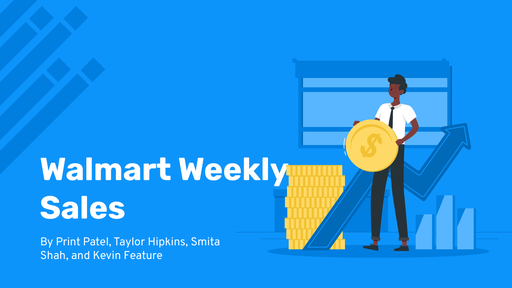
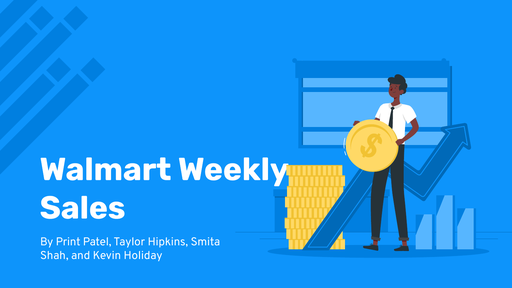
Feature: Feature -> Holiday (143, 255)
